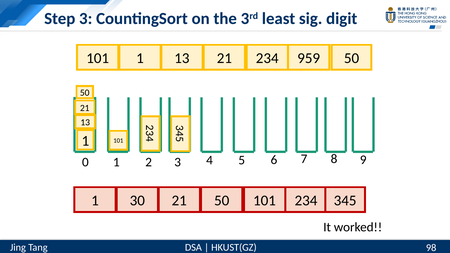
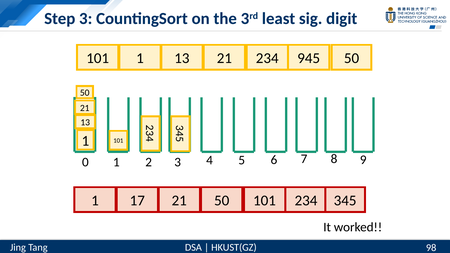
959: 959 -> 945 (309, 58)
30: 30 -> 17 (137, 201)
